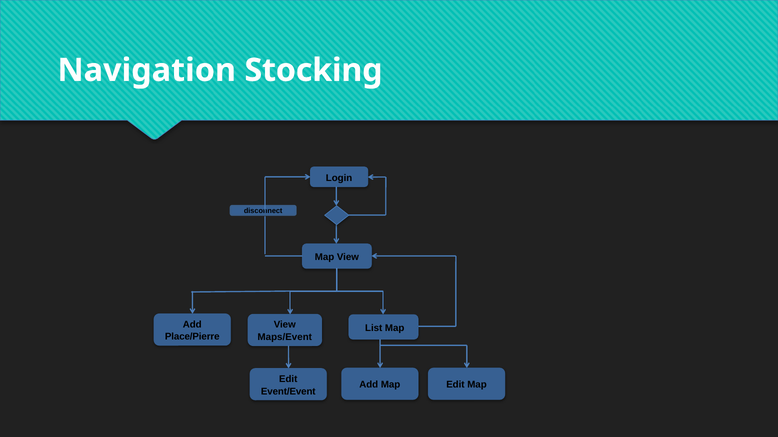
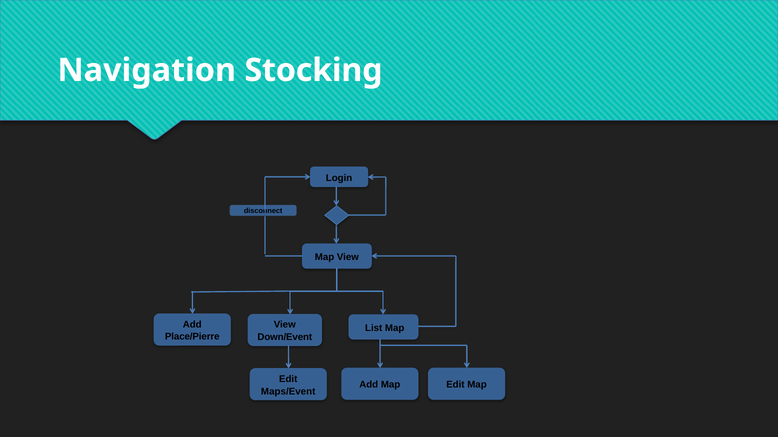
Maps/Event: Maps/Event -> Down/Event (285, 338)
Event/Event: Event/Event -> Maps/Event (288, 392)
